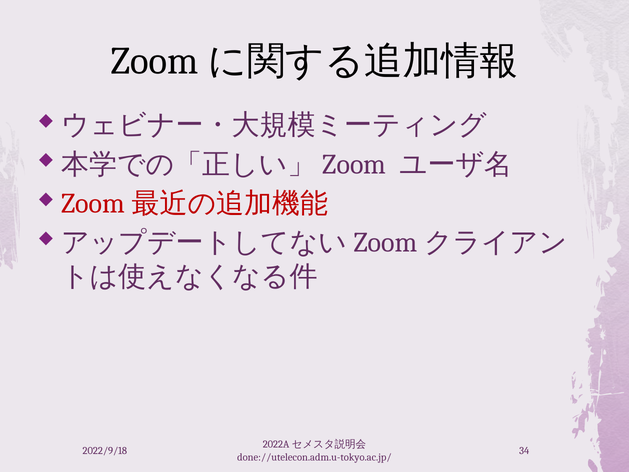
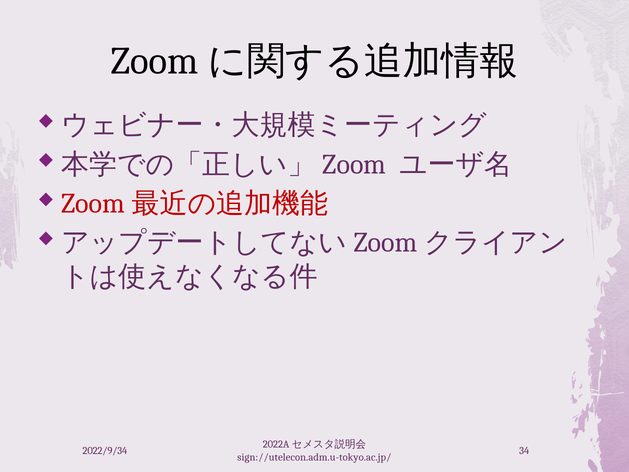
2022/9/18: 2022/9/18 -> 2022/9/34 (105, 451)
done://utelecon.adm.u-tokyo.ac.jp/: done://utelecon.adm.u-tokyo.ac.jp/ -> sign://utelecon.adm.u-tokyo.ac.jp/ (314, 457)
